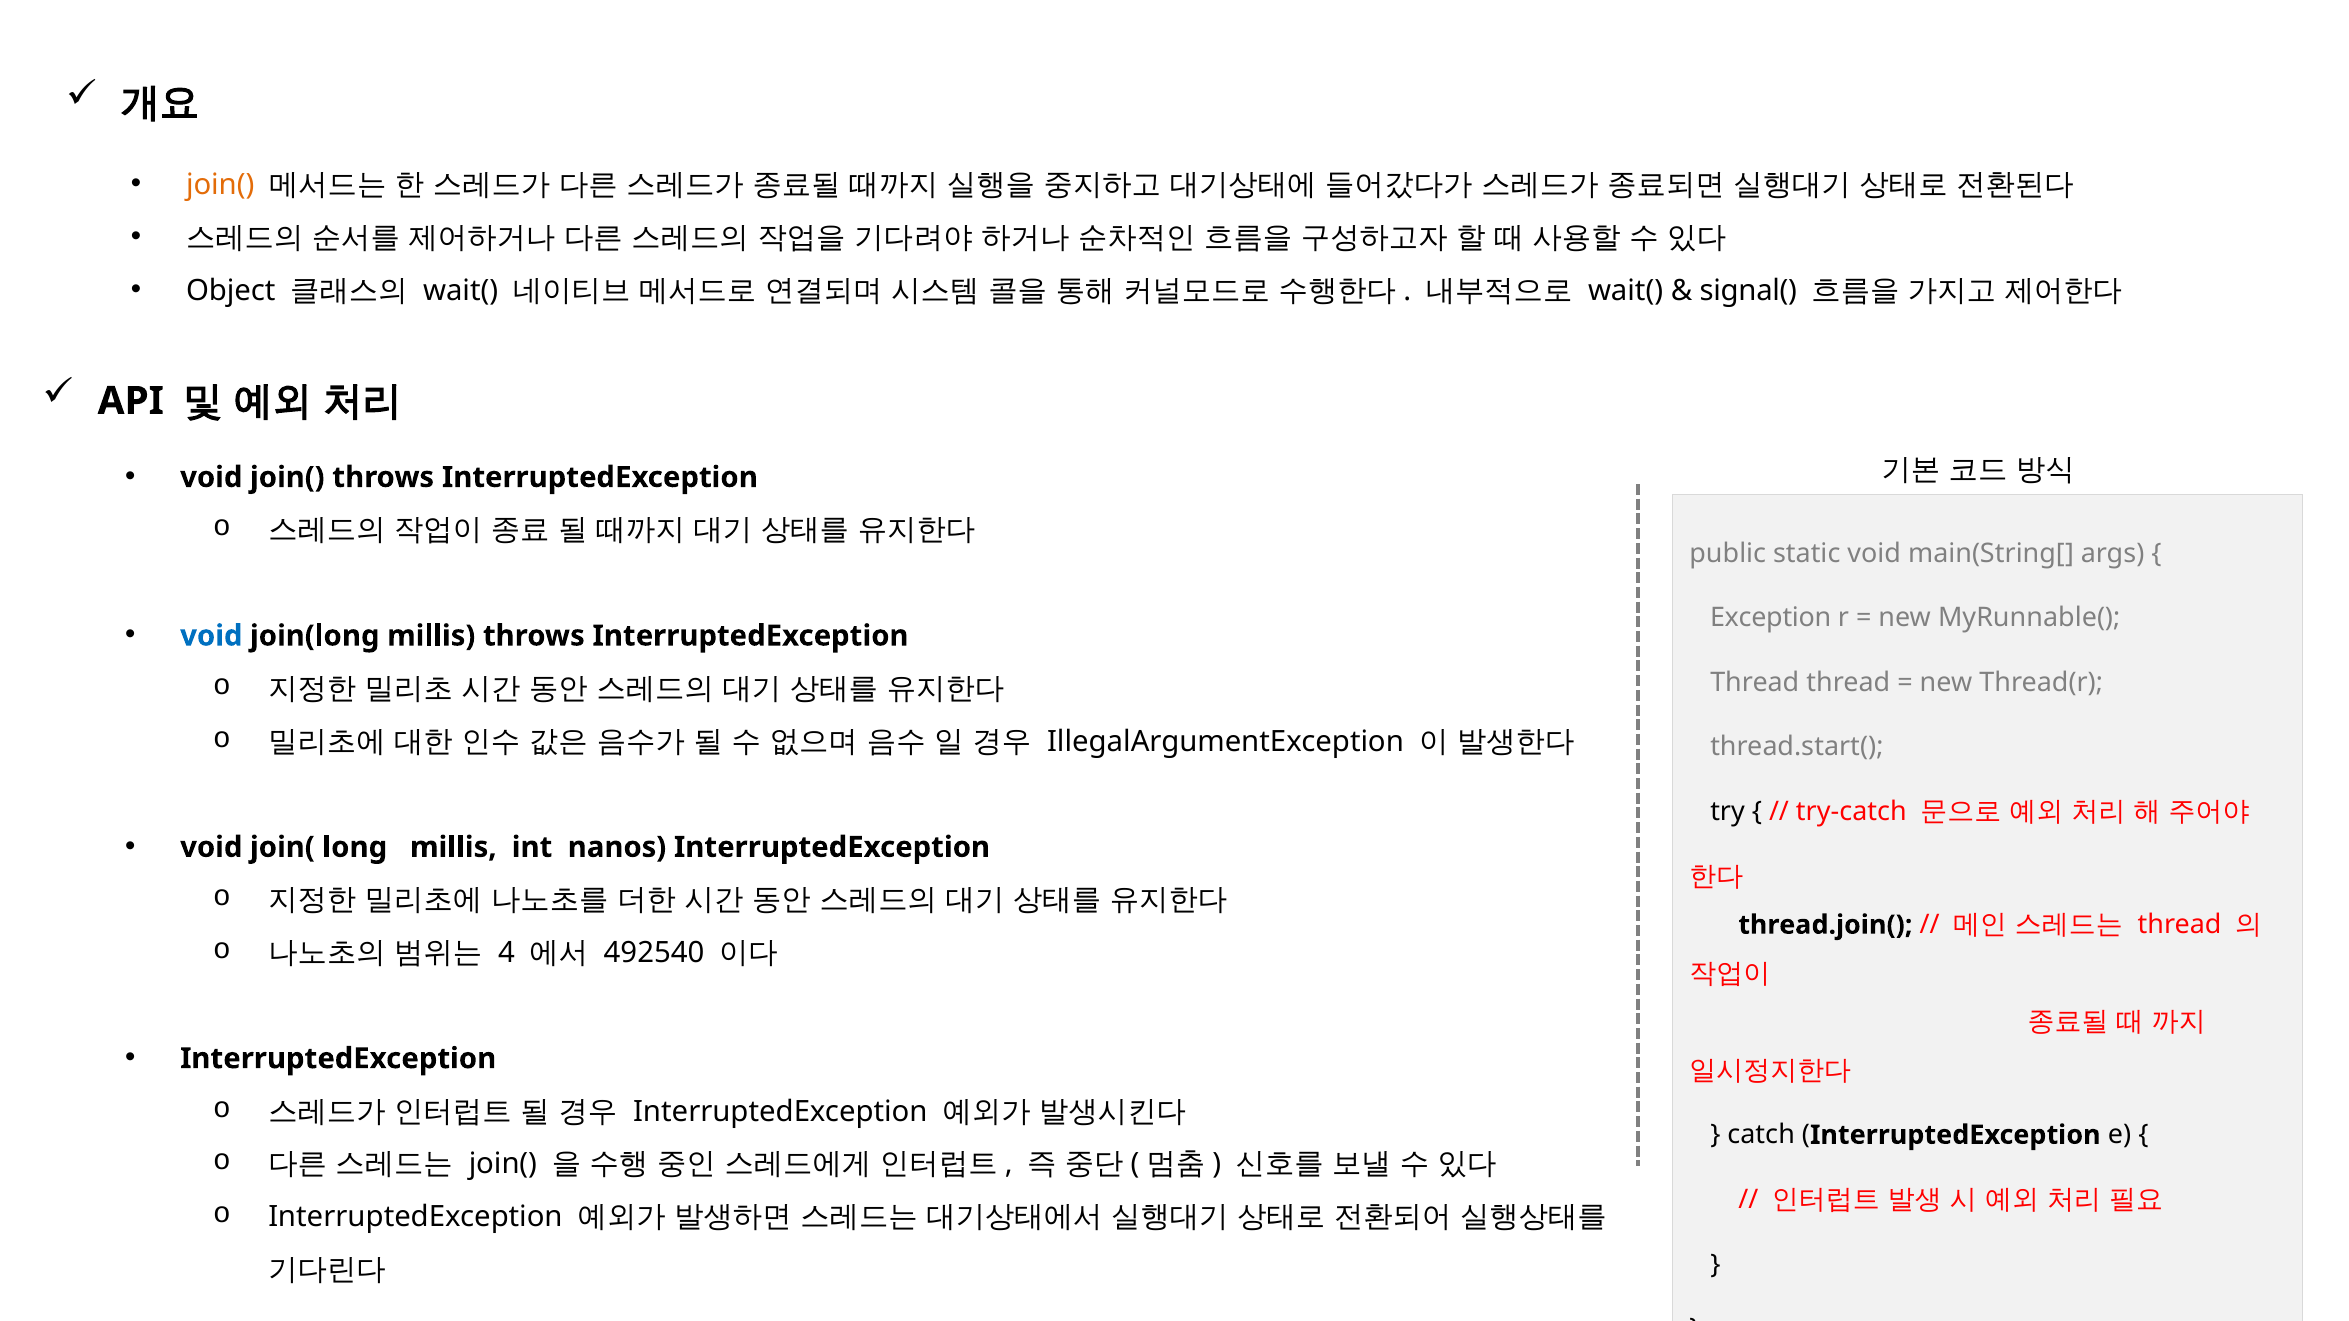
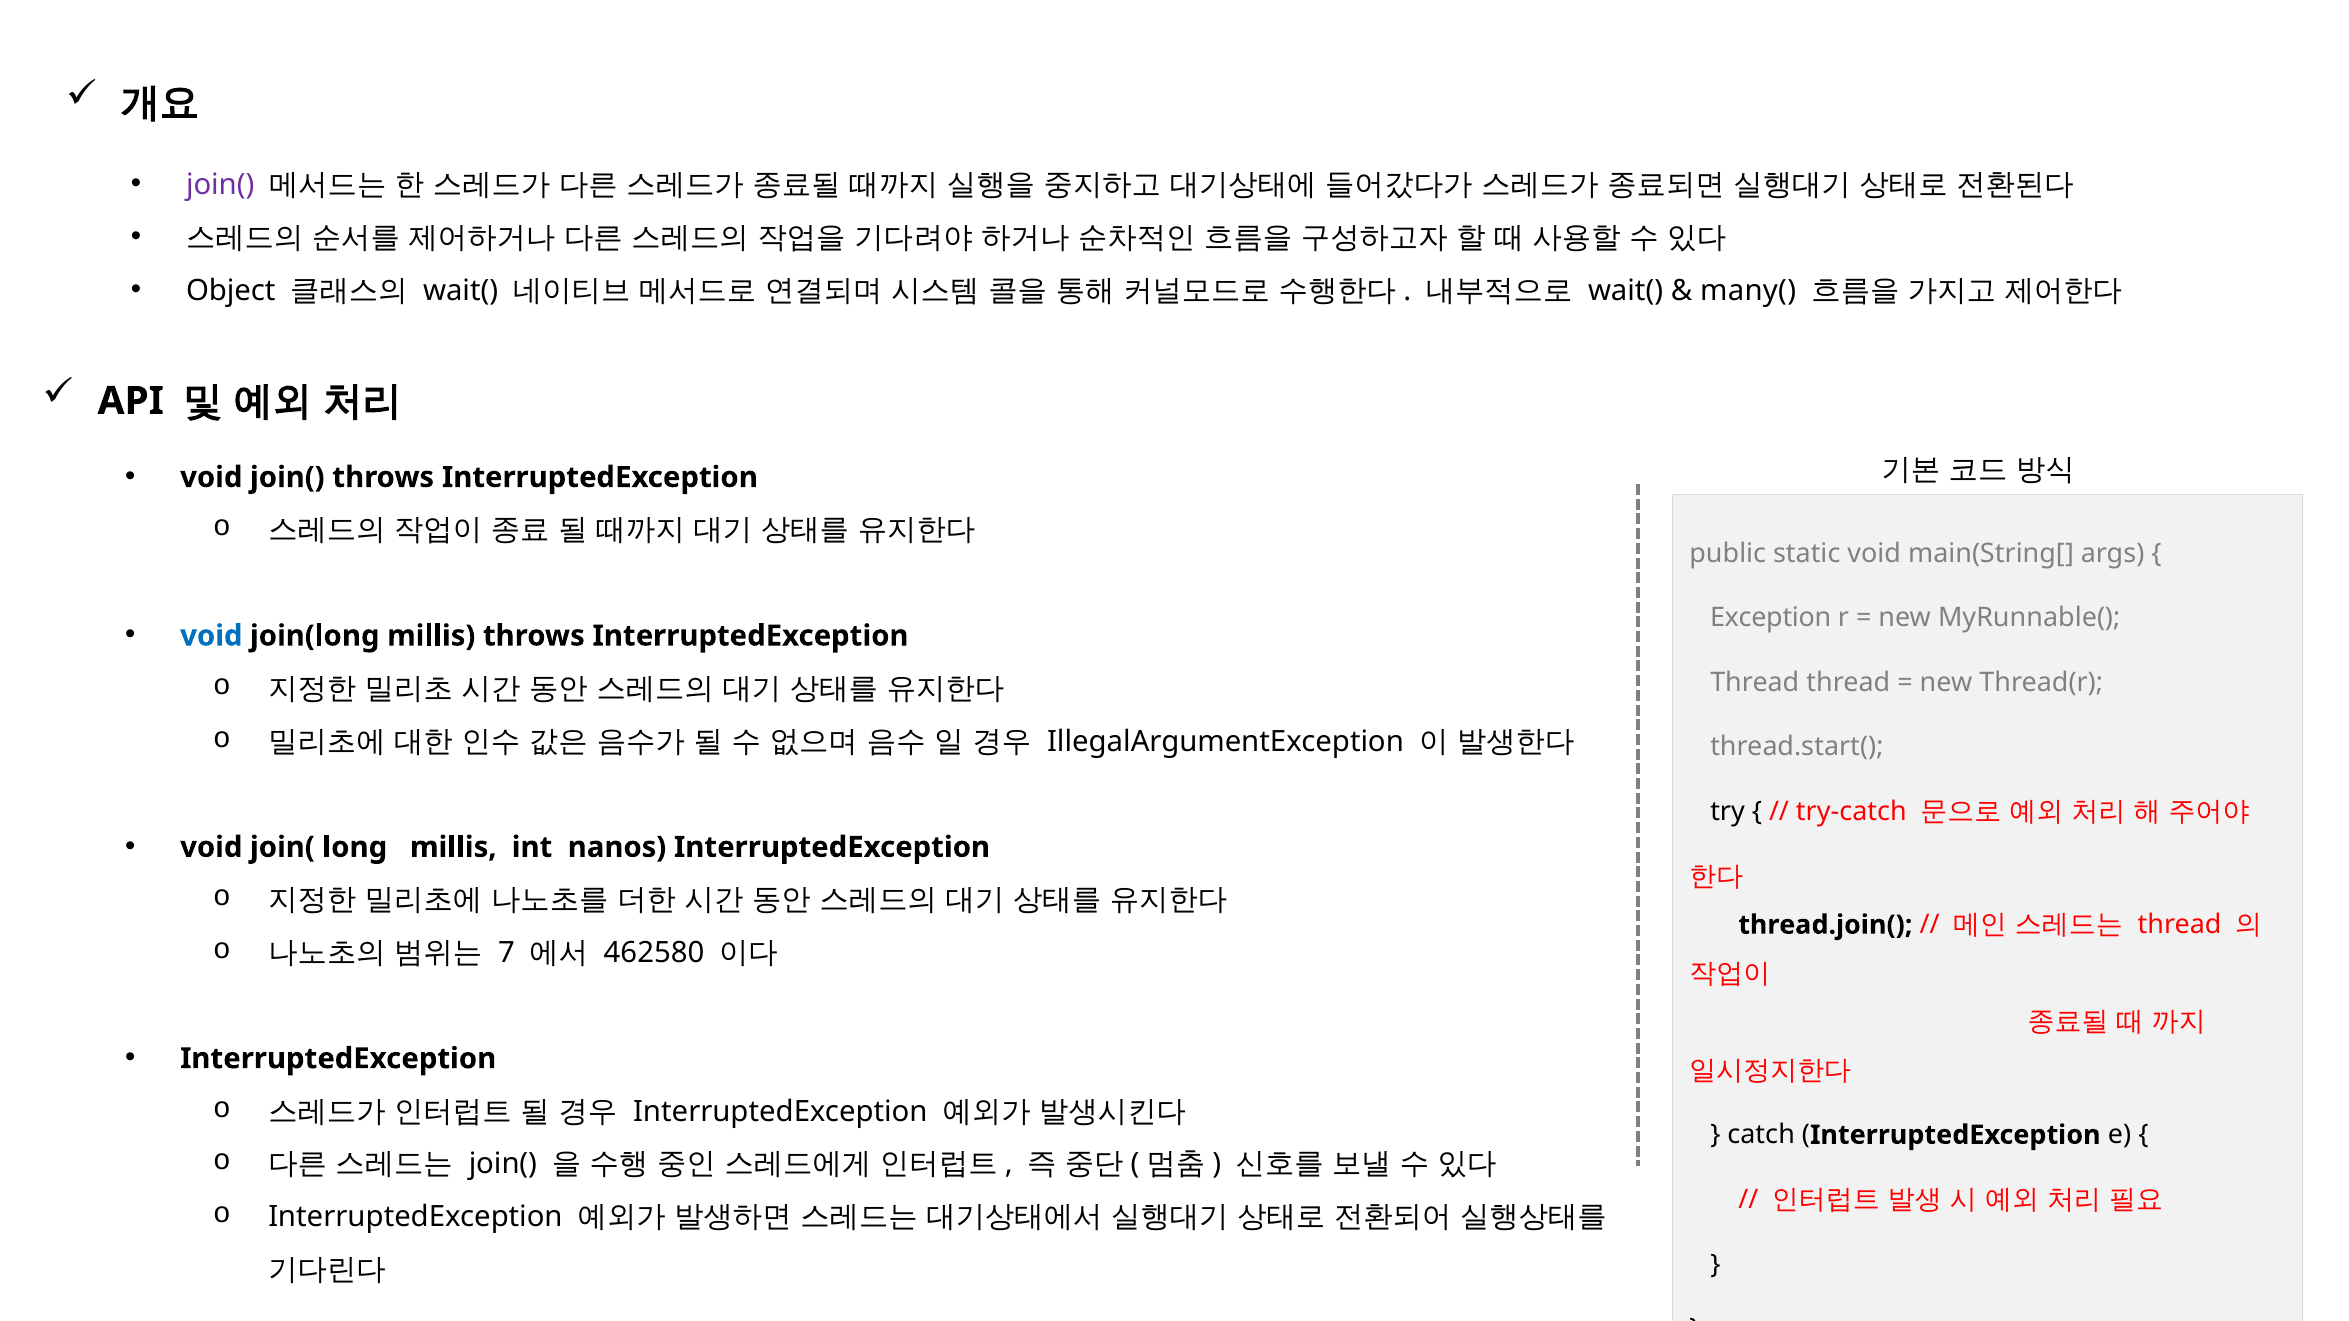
join( colour: orange -> purple (220, 185)
signal(: signal( -> many( (1748, 290)
4: 4 -> 7 (507, 953)
492540: 492540 -> 462580 (654, 953)
